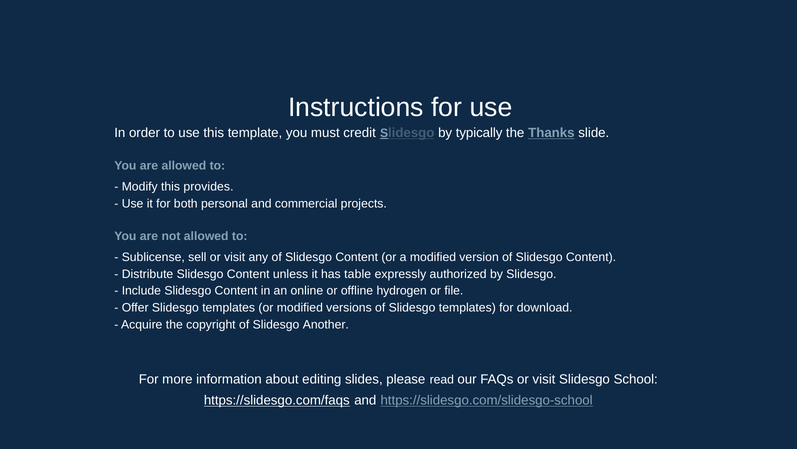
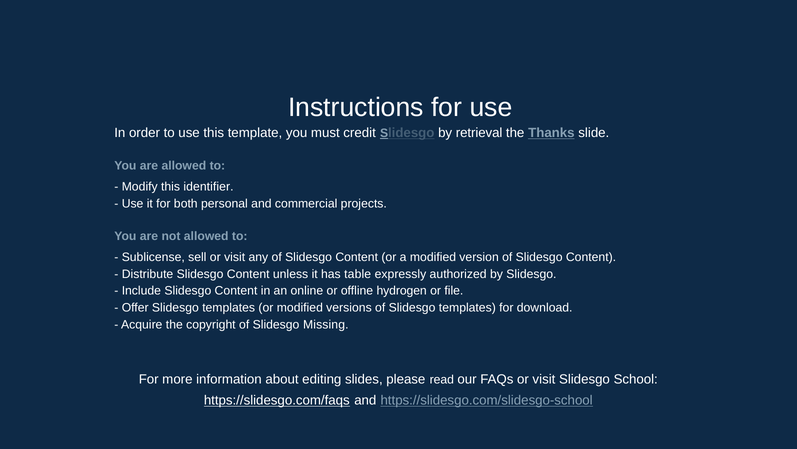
typically: typically -> retrieval (479, 133)
provides: provides -> identifier (208, 187)
Another: Another -> Missing (326, 324)
